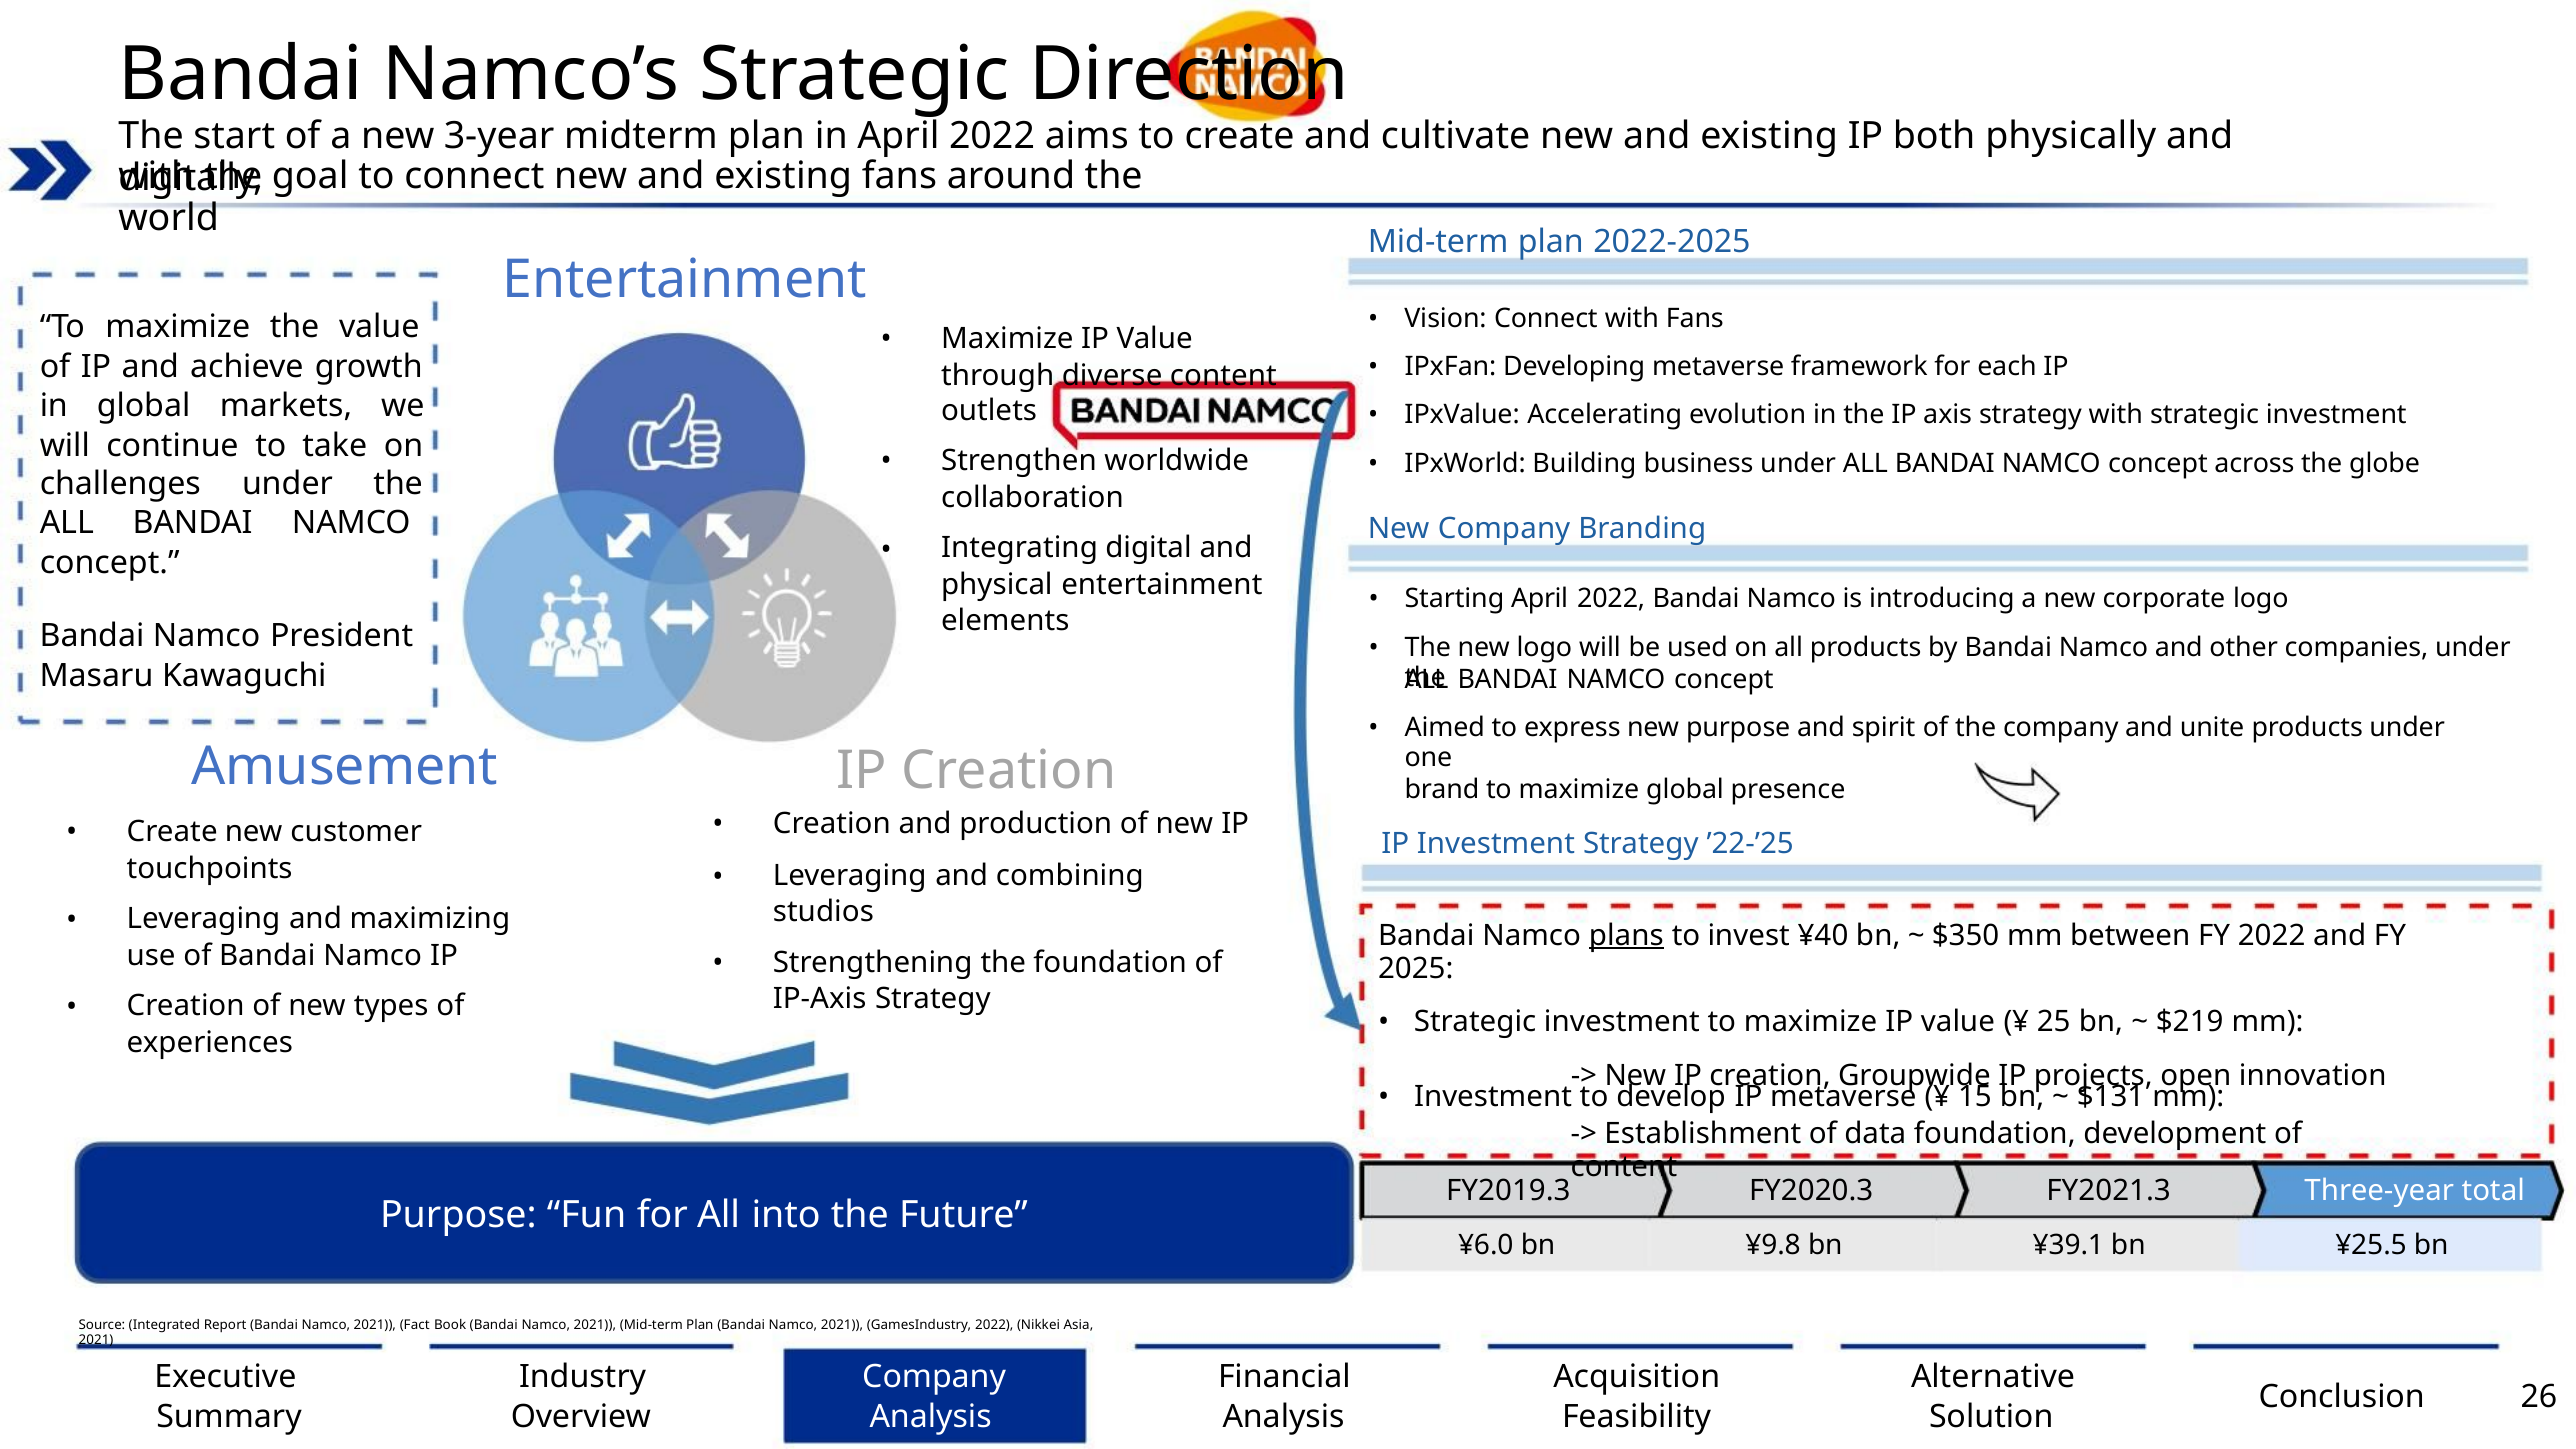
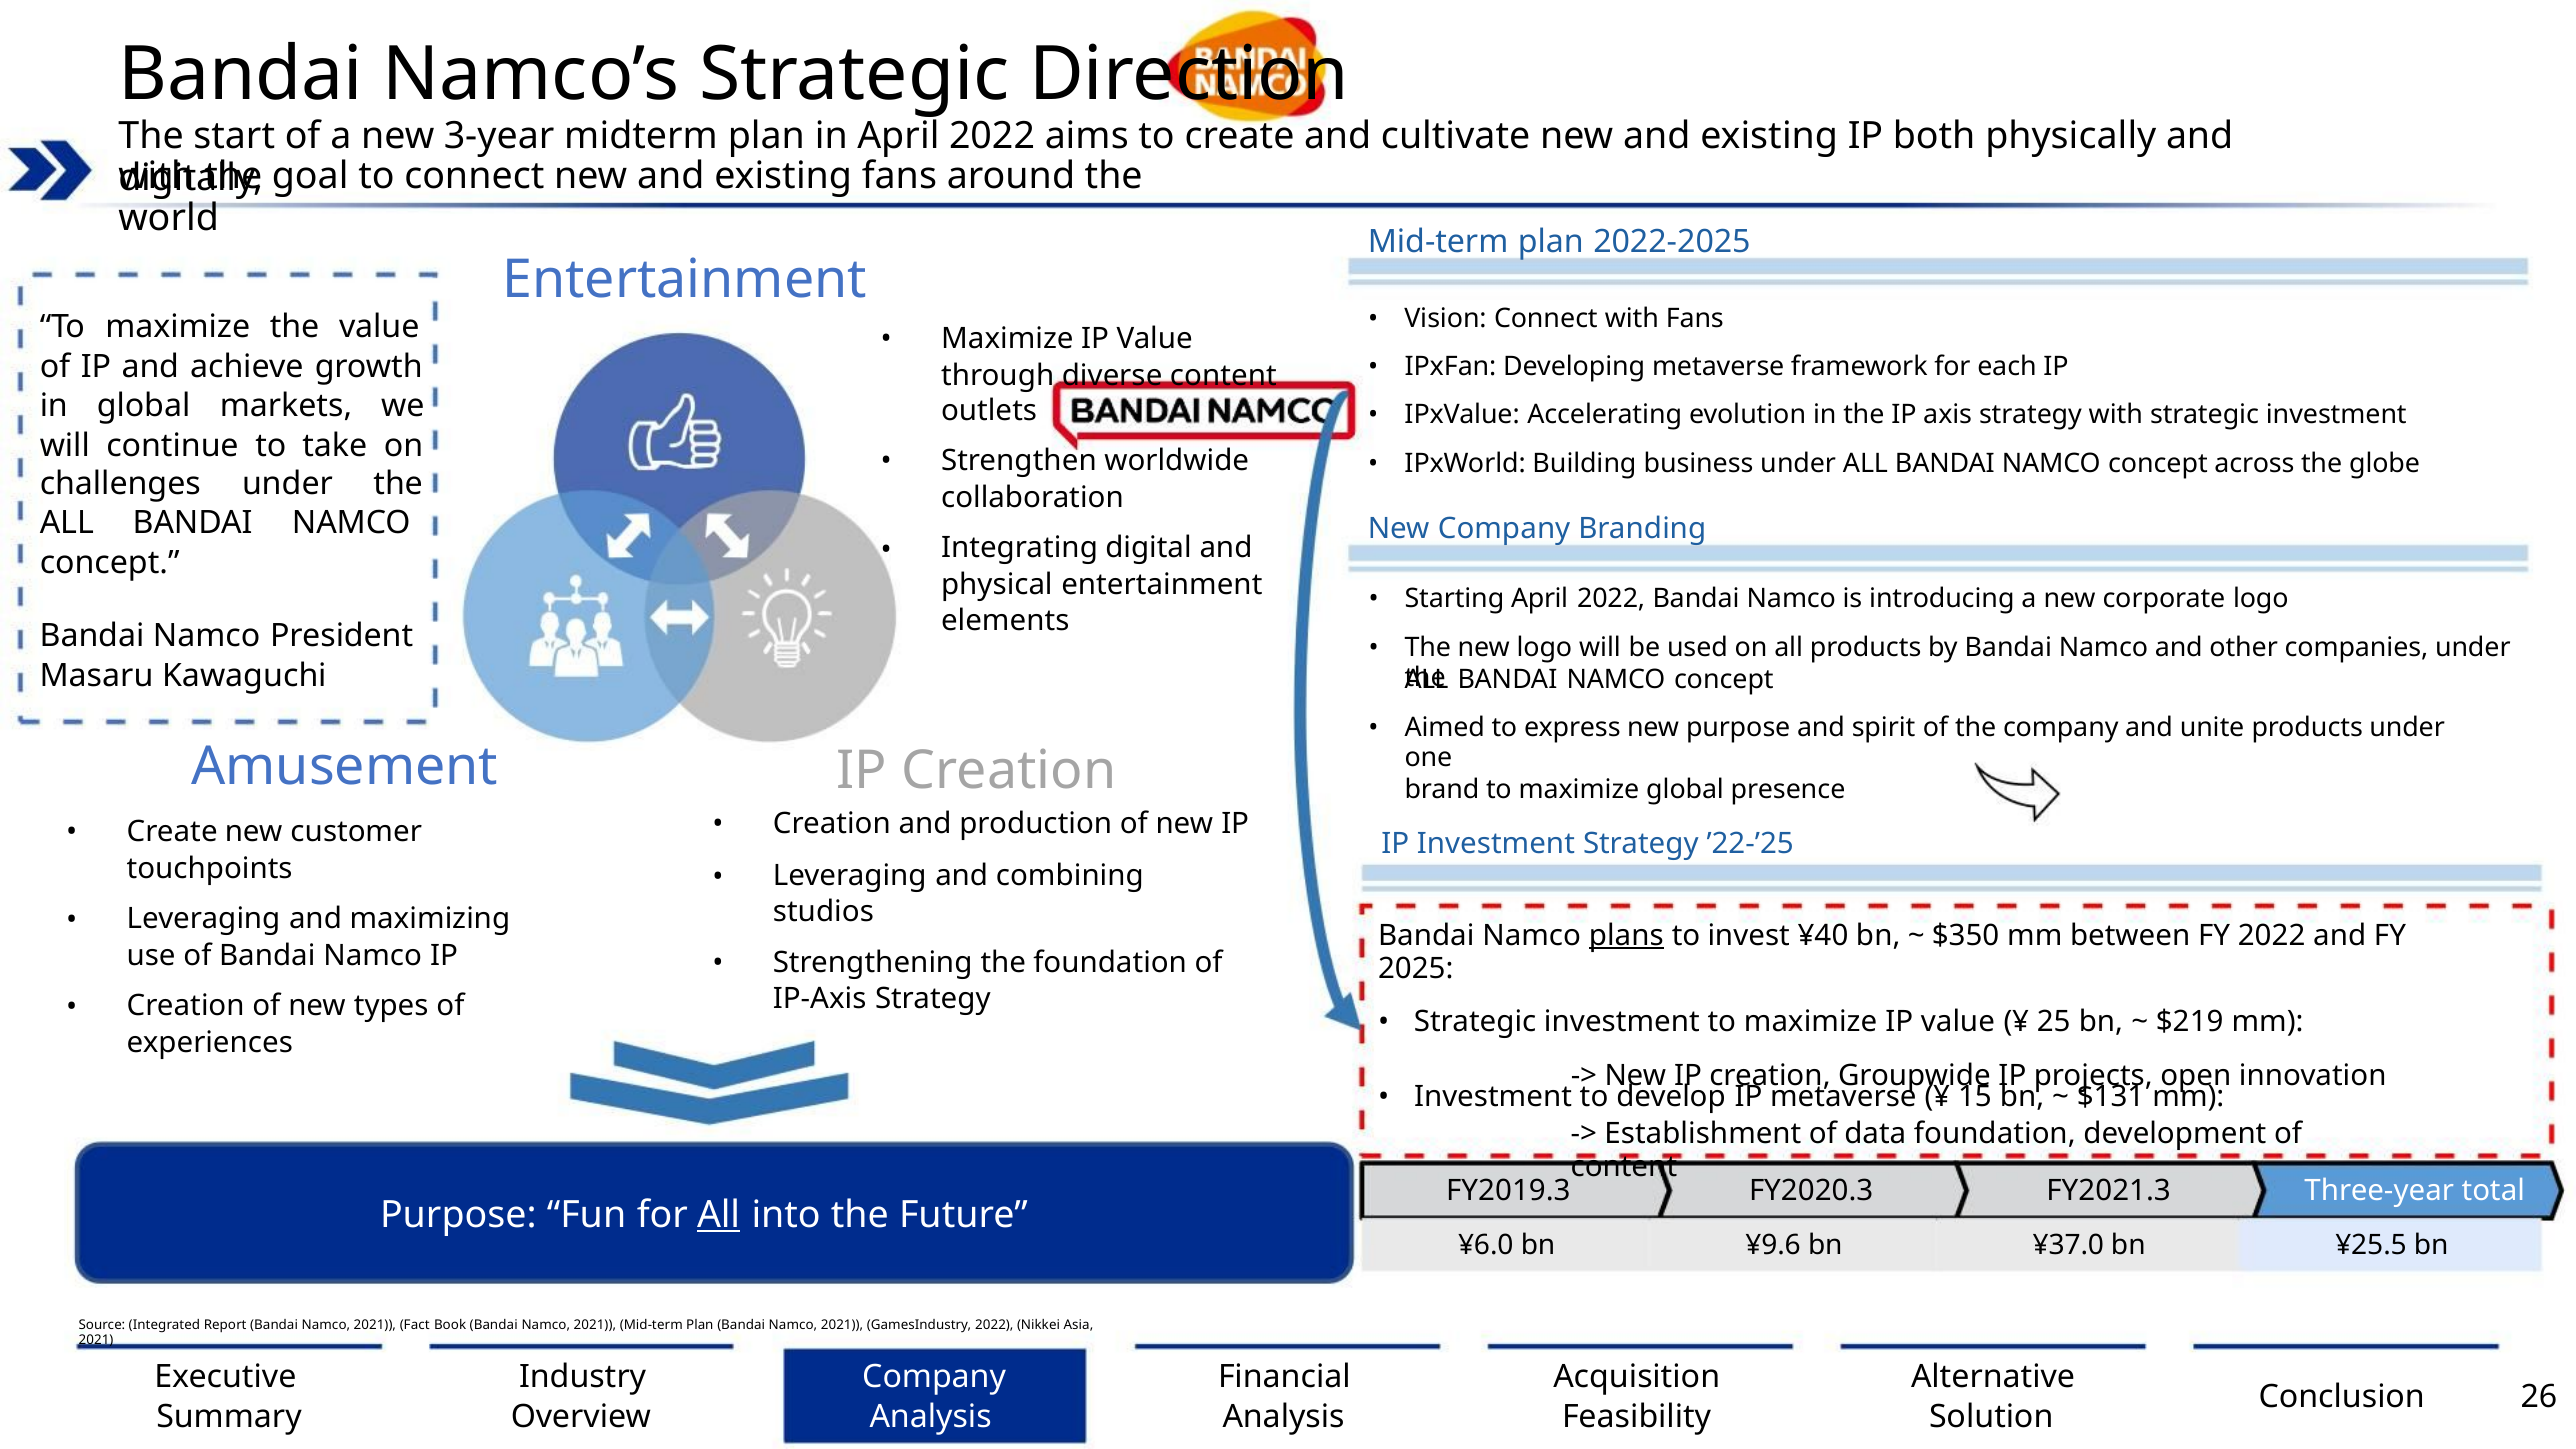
All underline: none -> present (719, 1215)
¥9.8: ¥9.8 -> ¥9.6 (1773, 1245)
¥39.1: ¥39.1 -> ¥37.0 (2068, 1245)
